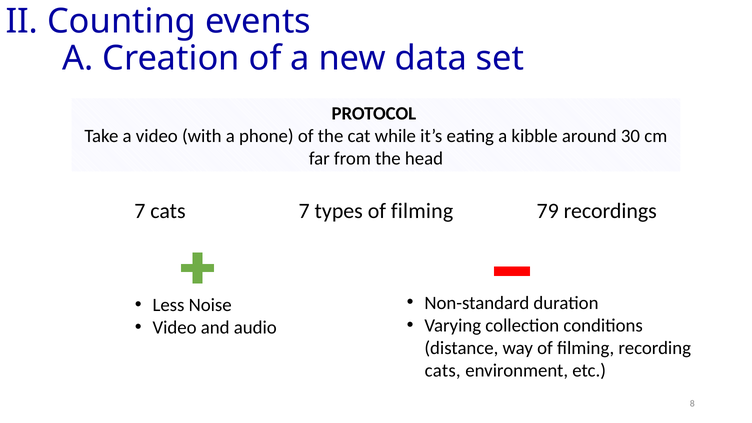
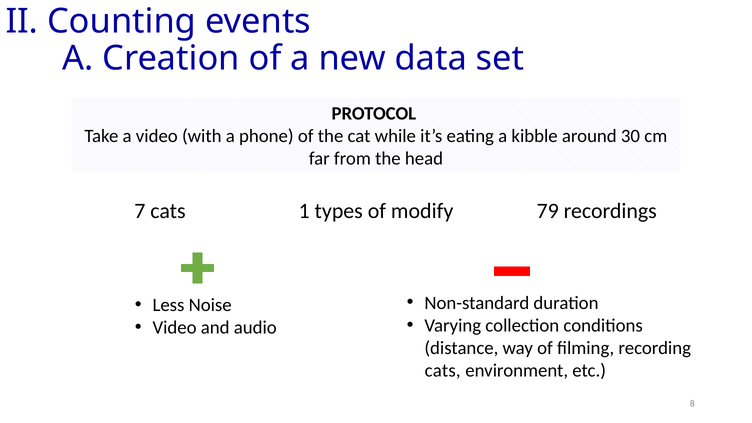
cats 7: 7 -> 1 (304, 211)
types of filming: filming -> modify (422, 211)
